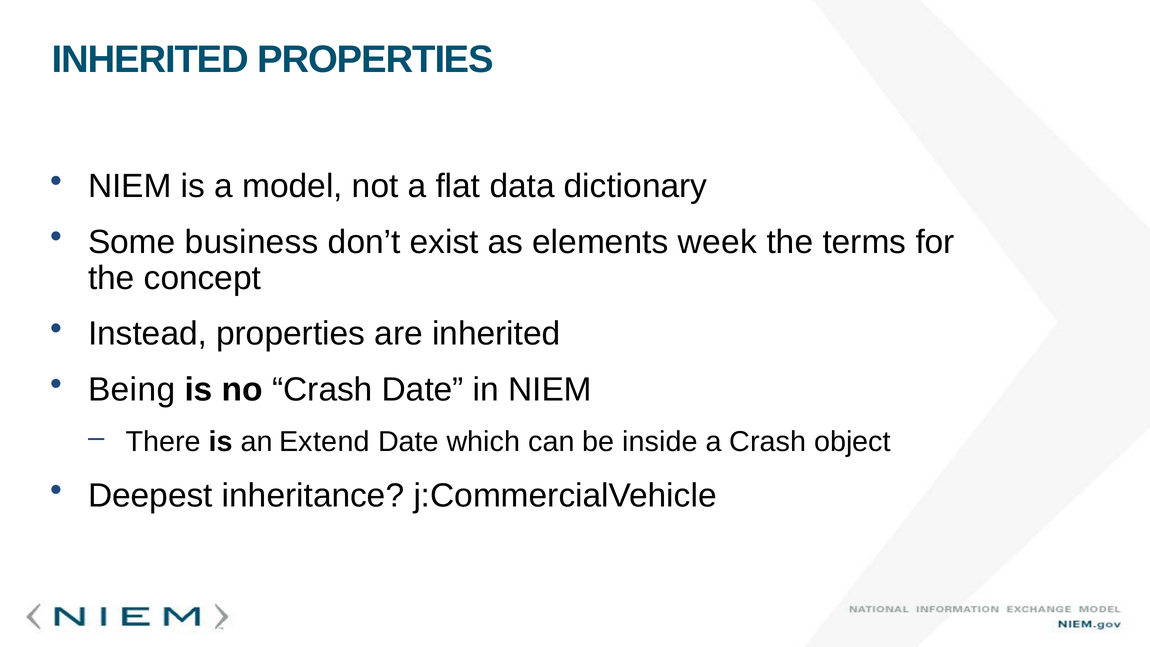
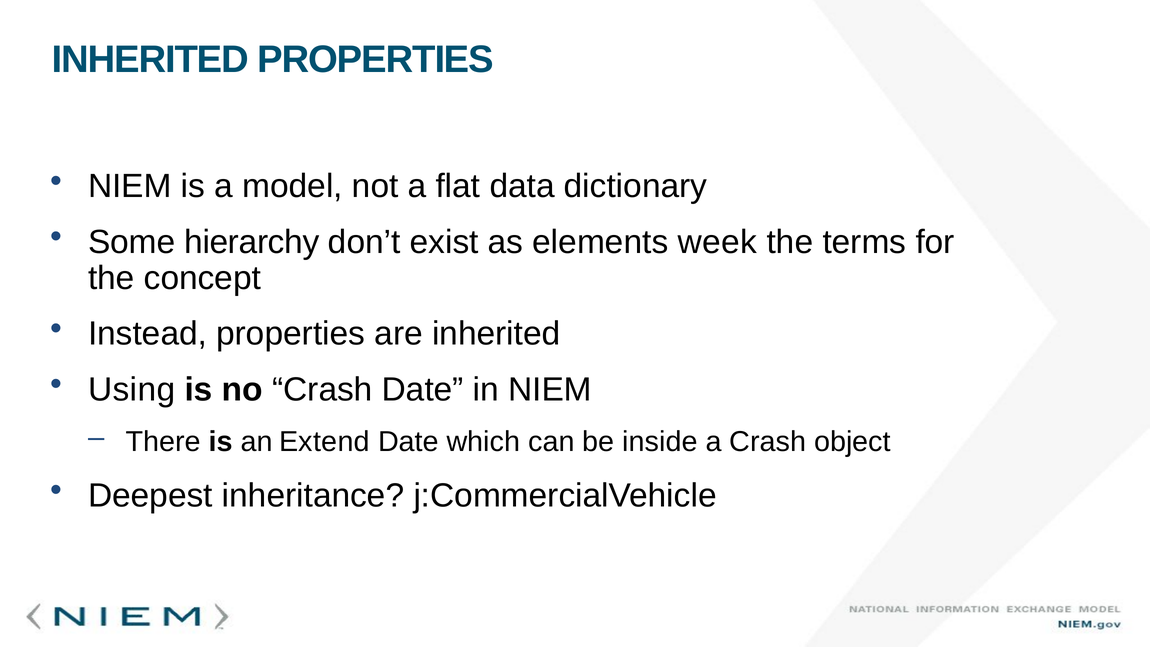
business: business -> hierarchy (252, 242)
Being: Being -> Using (132, 389)
